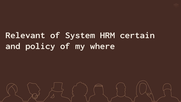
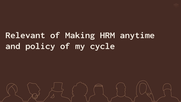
System: System -> Making (80, 35)
certain: certain -> anytime (137, 35)
where: where -> cycle (102, 46)
